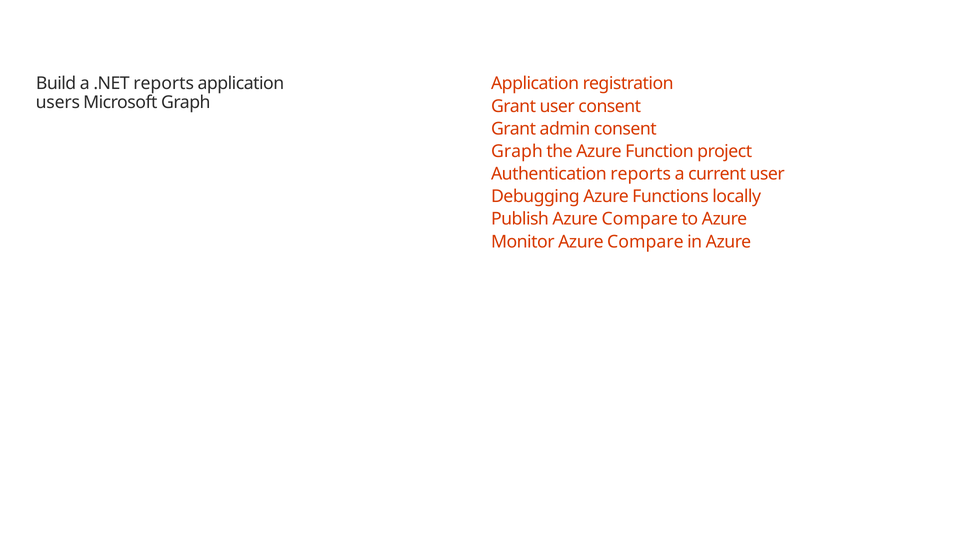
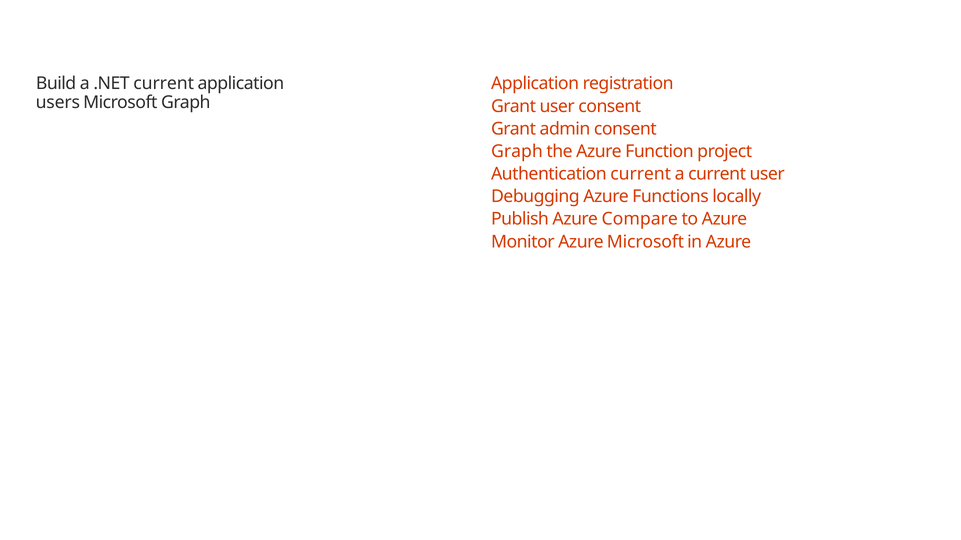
.NET reports: reports -> current (164, 84)
Authentication reports: reports -> current (641, 174)
Monitor Azure Compare: Compare -> Microsoft (645, 242)
